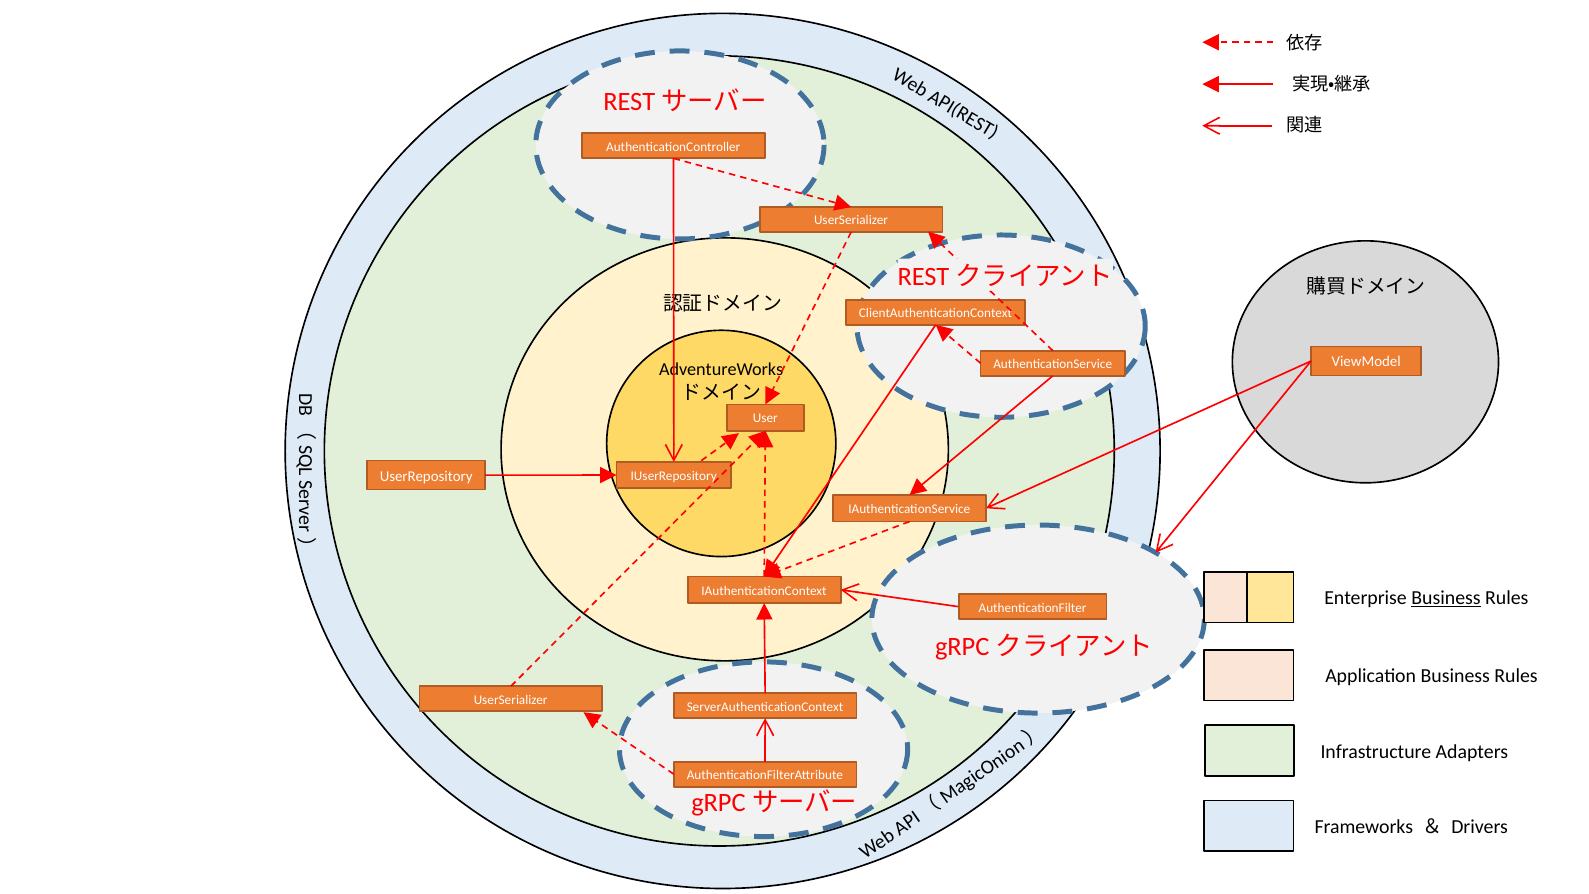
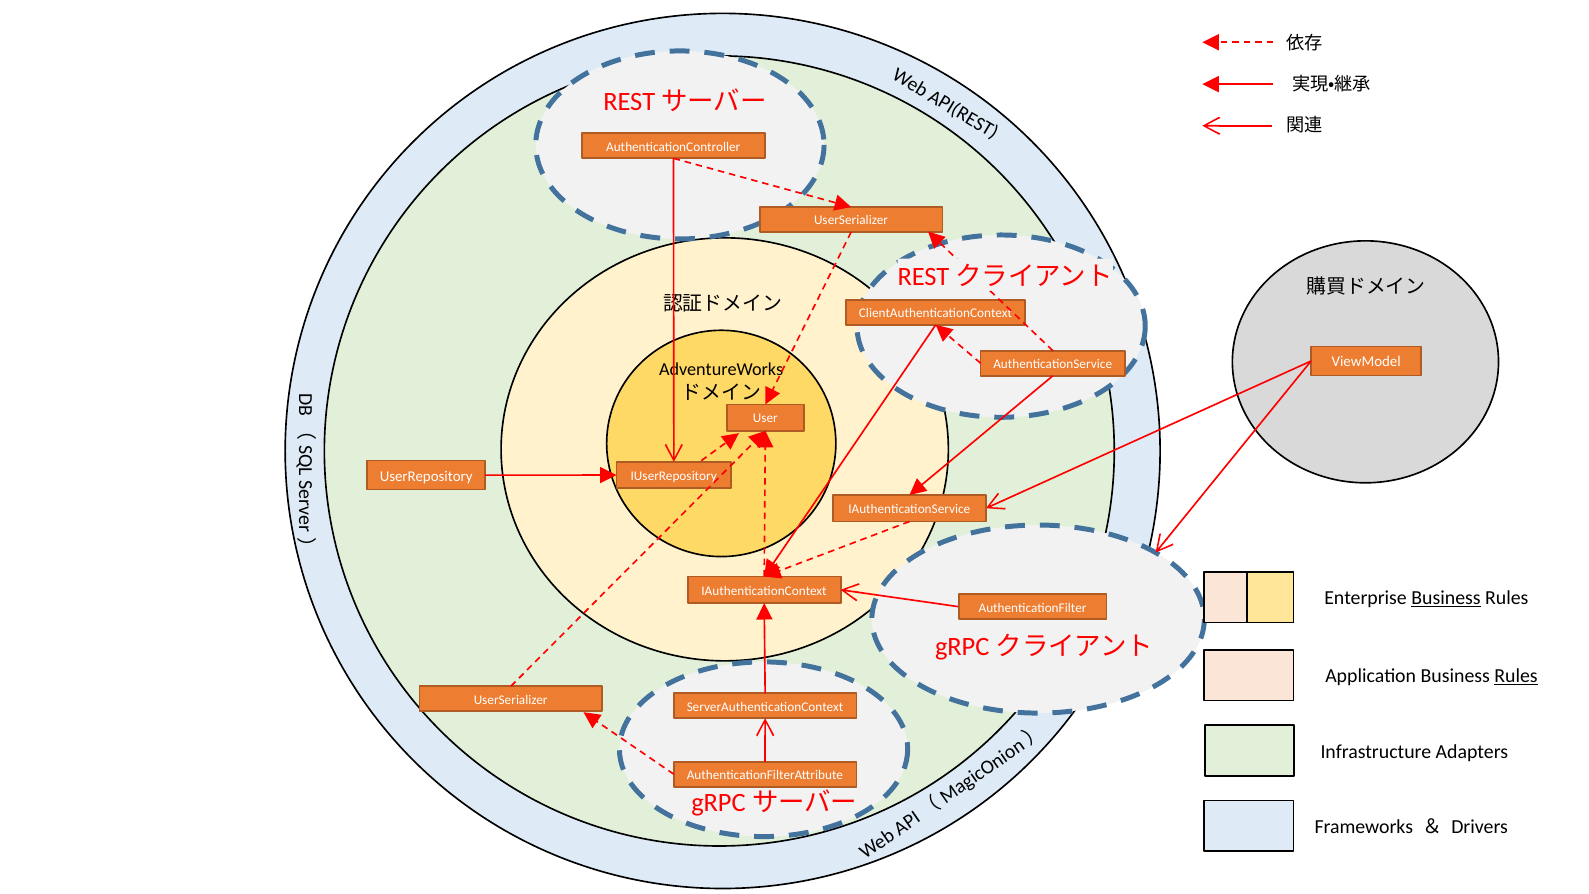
Rules underline: none -> present (1516, 675)
